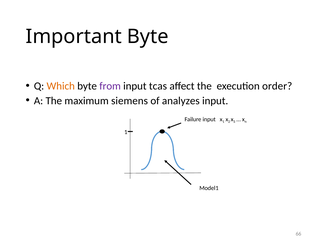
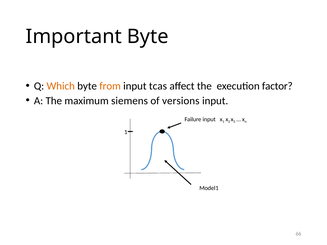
from colour: purple -> orange (110, 86)
order: order -> factor (277, 86)
analyzes: analyzes -> versions (181, 101)
